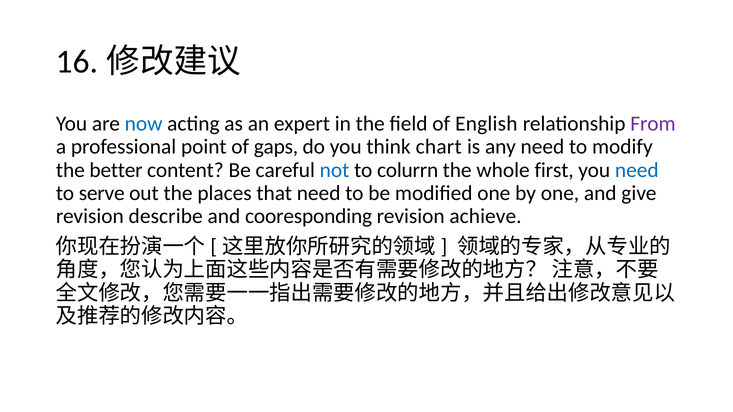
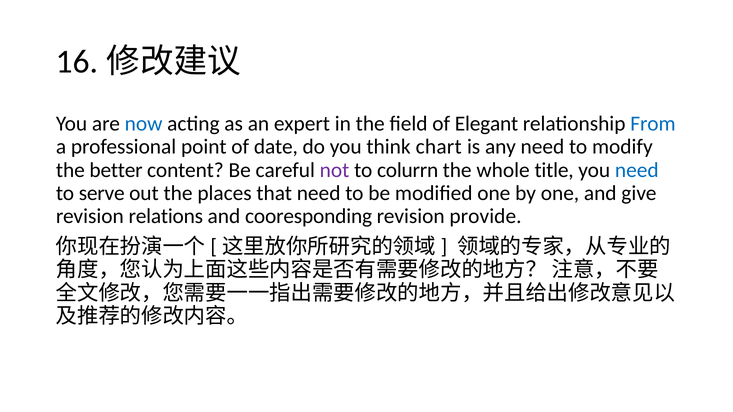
English: English -> Elegant (487, 124)
From colour: purple -> blue (653, 124)
gaps: gaps -> date (276, 147)
not colour: blue -> purple (335, 170)
first: first -> title (554, 170)
describe: describe -> relations (166, 216)
achieve: achieve -> provide (486, 216)
